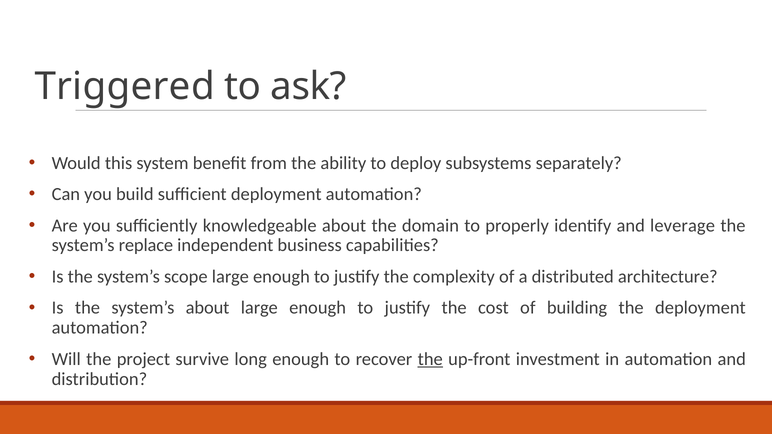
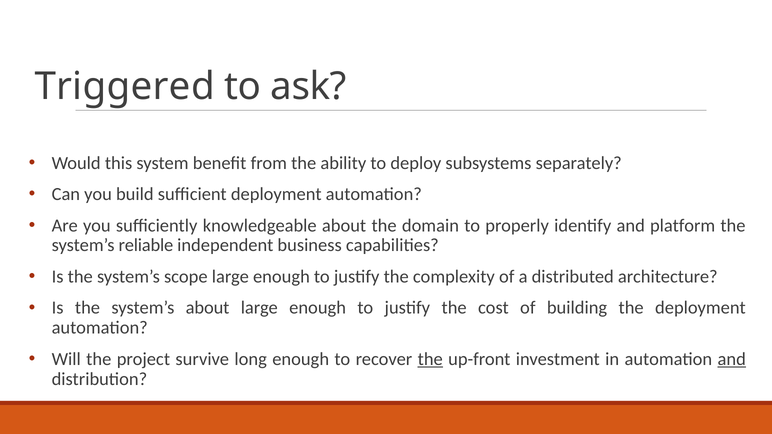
leverage: leverage -> platform (683, 226)
replace: replace -> reliable (146, 246)
and underline: none -> present (732, 359)
